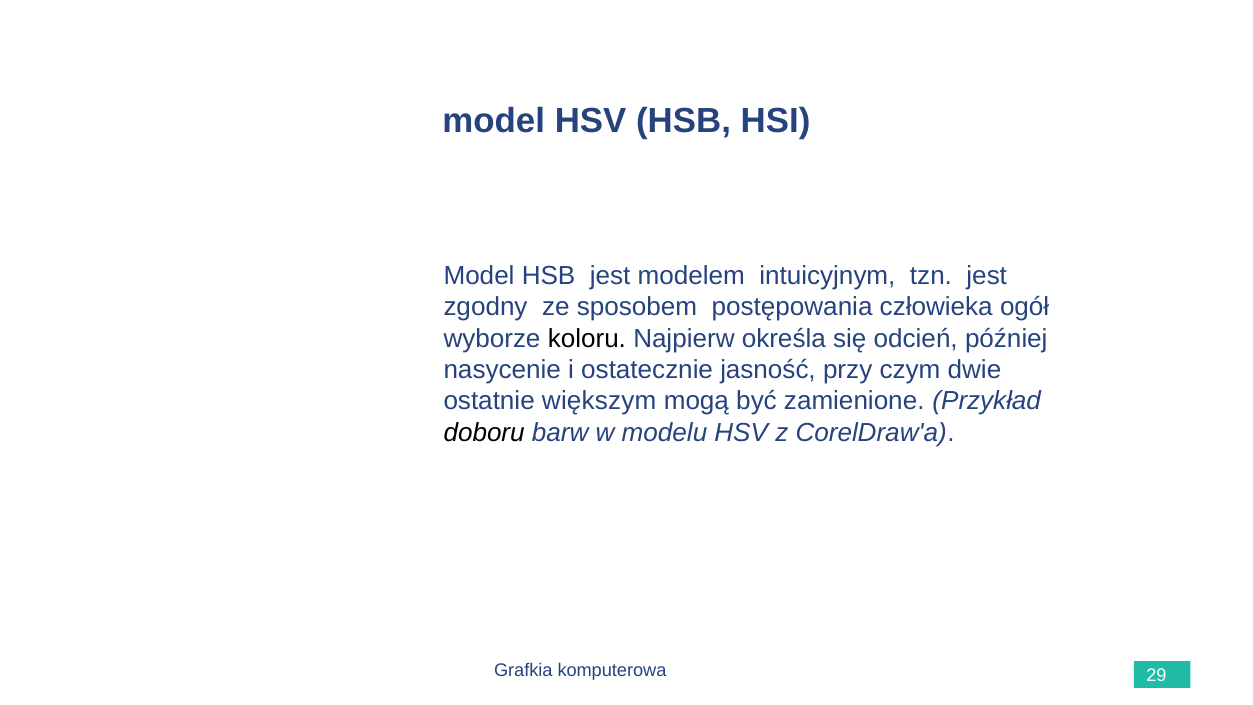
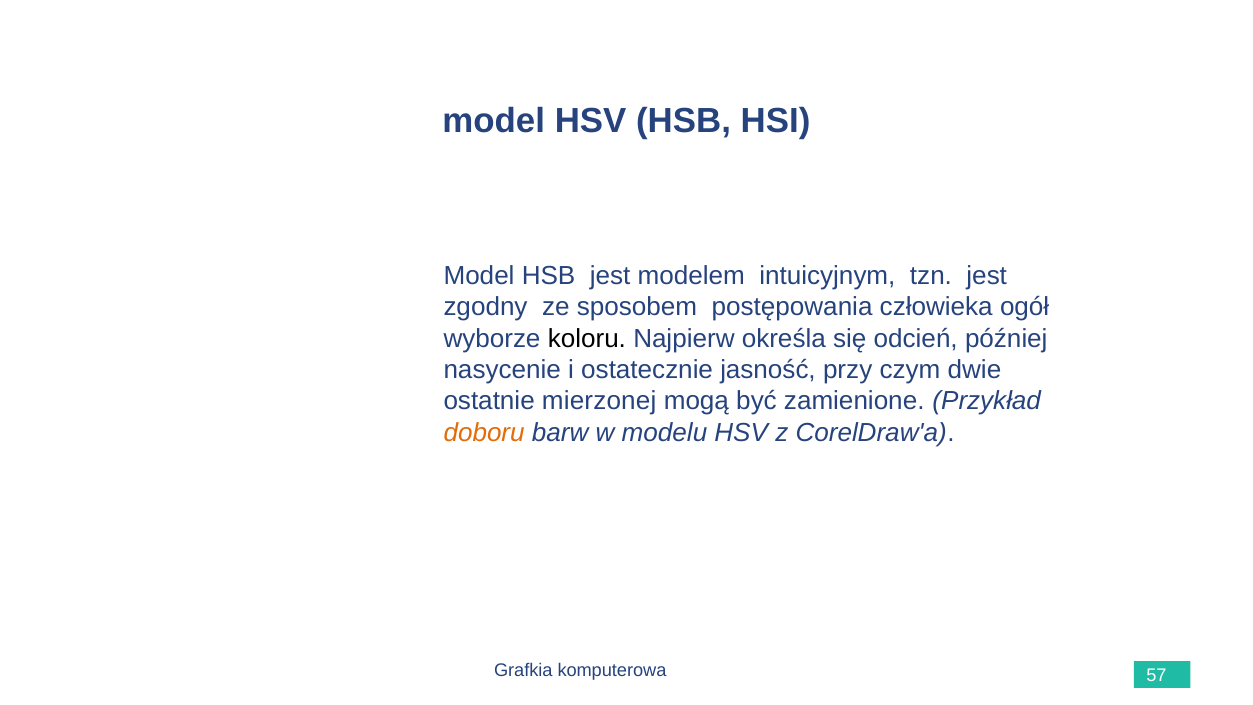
większym: większym -> mierzonej (599, 401)
doboru colour: black -> orange (484, 433)
29: 29 -> 57 (1156, 676)
